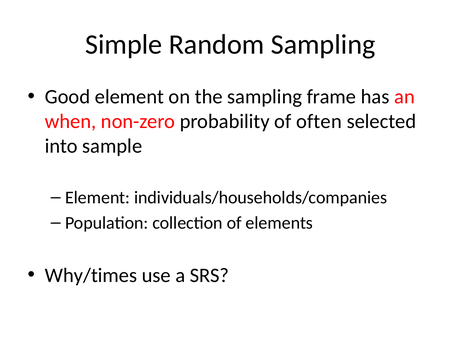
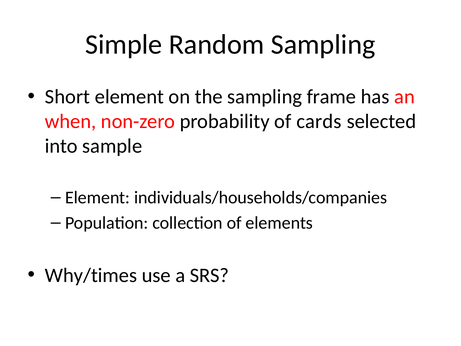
Good: Good -> Short (68, 97)
often: often -> cards (319, 121)
